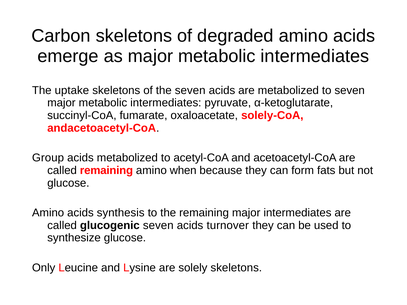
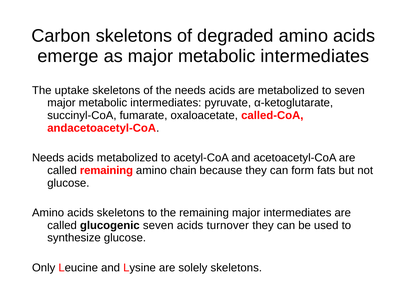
the seven: seven -> needs (190, 90)
solely-CoA: solely-CoA -> called-CoA (272, 116)
Group: Group -> Needs (48, 158)
when: when -> chain (183, 171)
acids synthesis: synthesis -> skeletons (121, 213)
